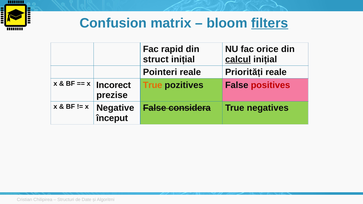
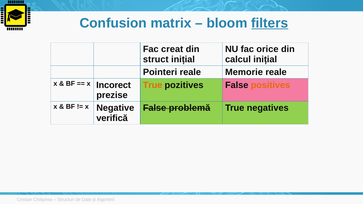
rapid: rapid -> creat (172, 49)
calcul underline: present -> none (238, 59)
Priorități: Priorități -> Memorie (244, 72)
positives colour: red -> orange (270, 85)
considera: considera -> problemă (190, 108)
început: început -> verifică (112, 118)
